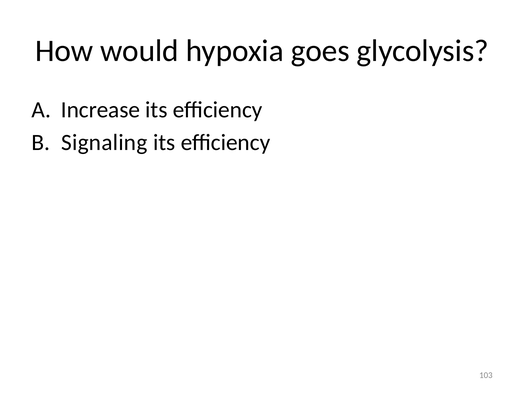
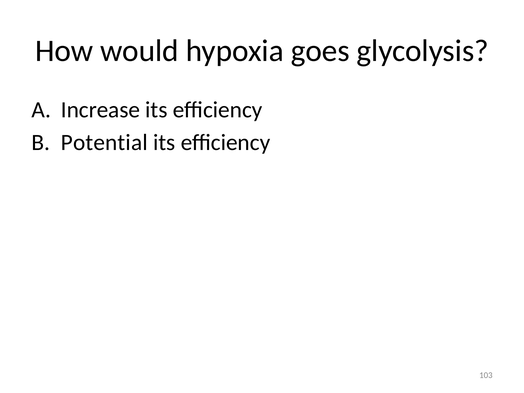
Signaling: Signaling -> Potential (104, 143)
